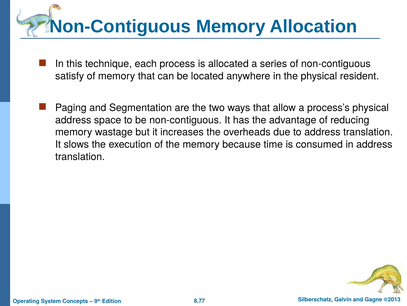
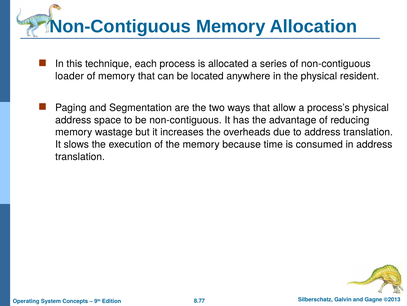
satisfy: satisfy -> loader (70, 76)
